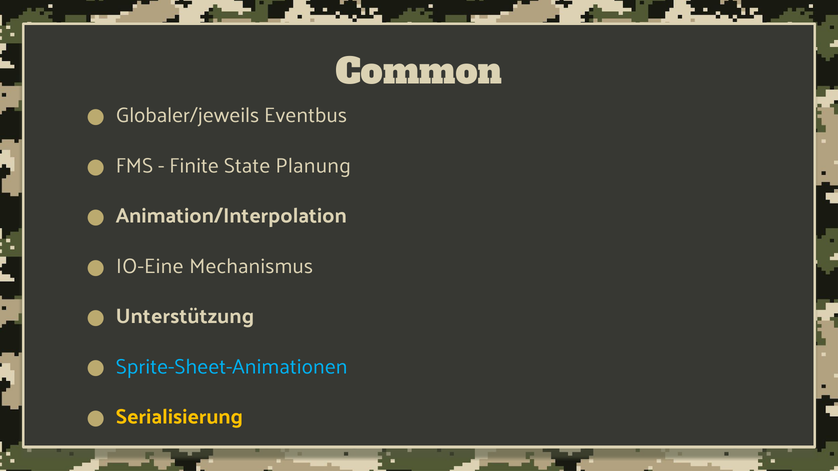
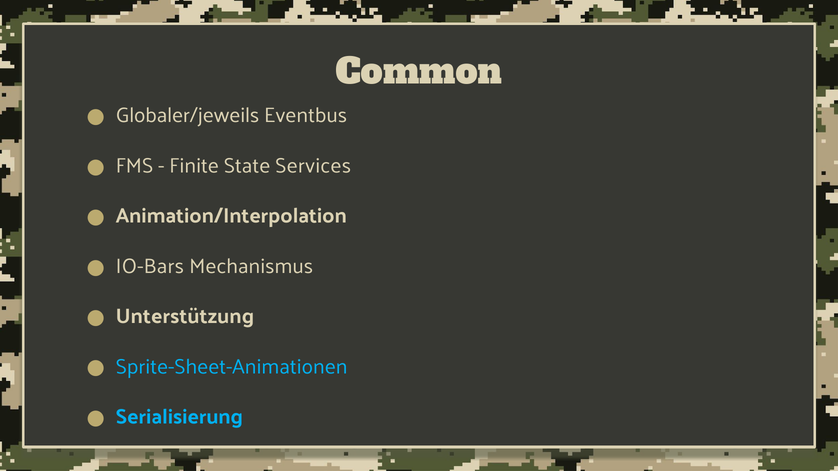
Planung: Planung -> Services (313, 166)
IO-Eine: IO-Eine -> IO-Bars (150, 267)
Serialisierung colour: yellow -> light blue (179, 417)
